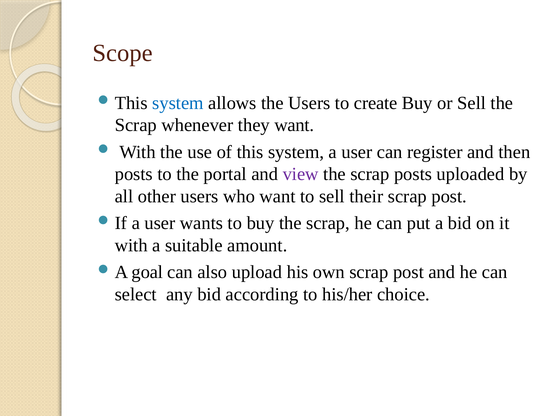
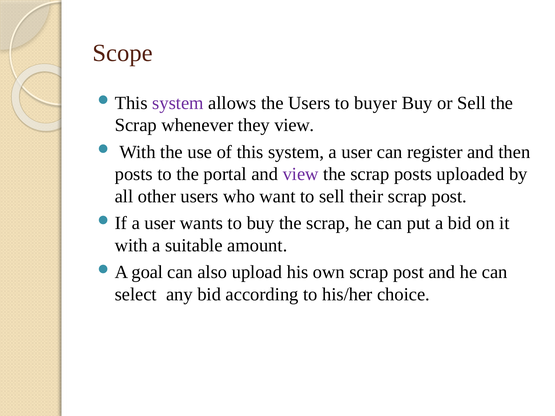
system colour: blue -> purple (178, 103)
create: create -> buyer (375, 103)
they want: want -> view (294, 125)
